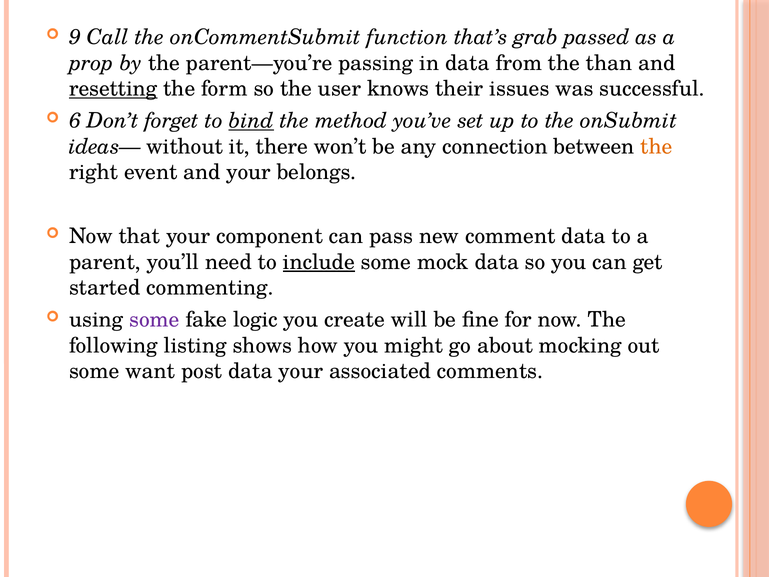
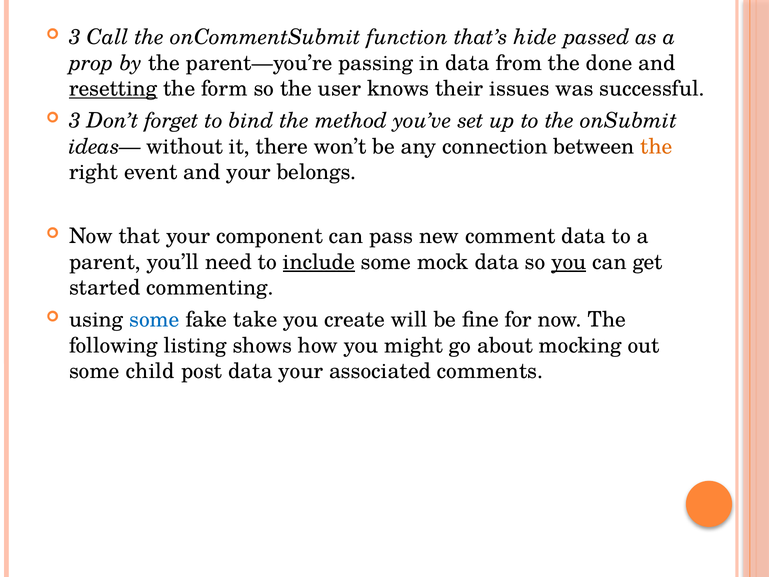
9: 9 -> 3 (75, 37)
grab: grab -> hide (536, 37)
than: than -> done (609, 63)
6: 6 -> 3 (75, 121)
bind underline: present -> none (251, 121)
you underline: none -> present (569, 262)
some colour: purple -> blue (154, 320)
logic: logic -> take (255, 320)
want: want -> child (150, 371)
